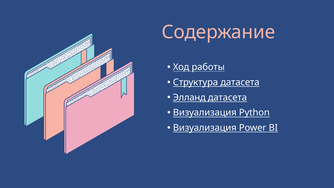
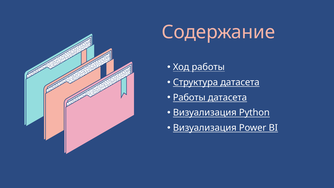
Элланд: Элланд -> Работы (189, 97)
